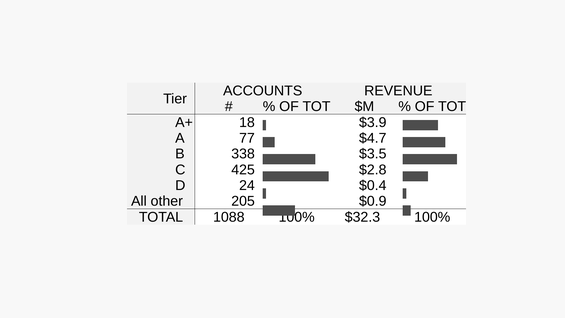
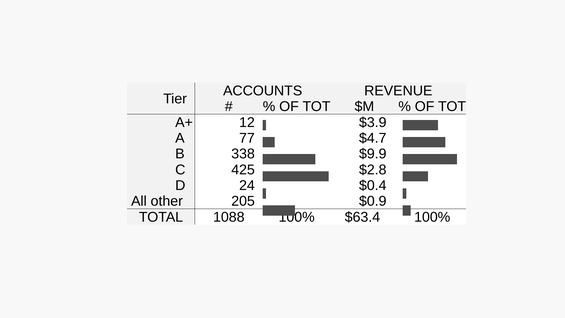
18: 18 -> 12 (247, 122)
$3.5: $3.5 -> $9.9 (373, 154)
$32.3: $32.3 -> $63.4 (362, 217)
